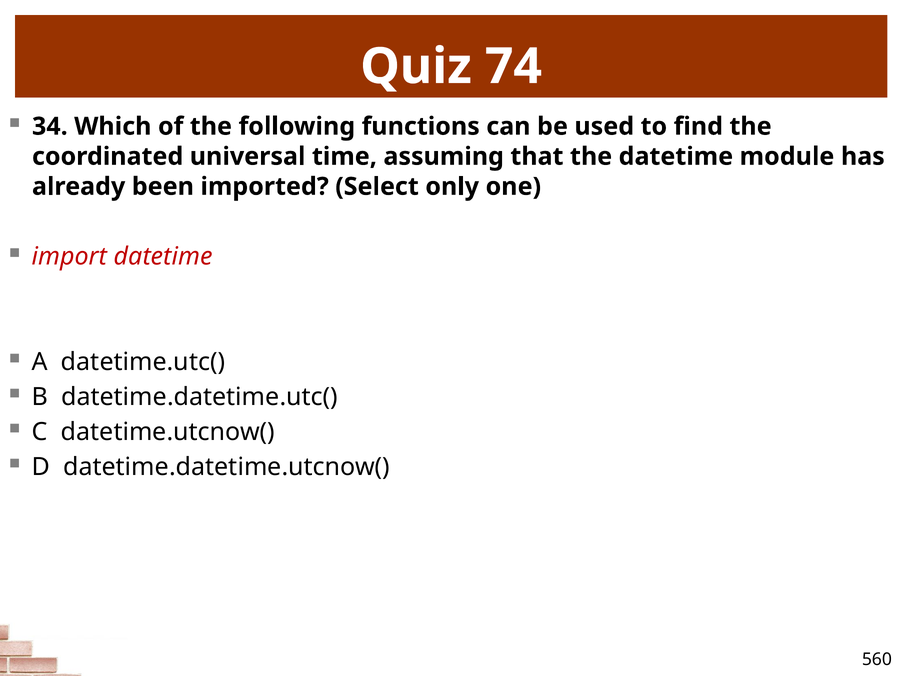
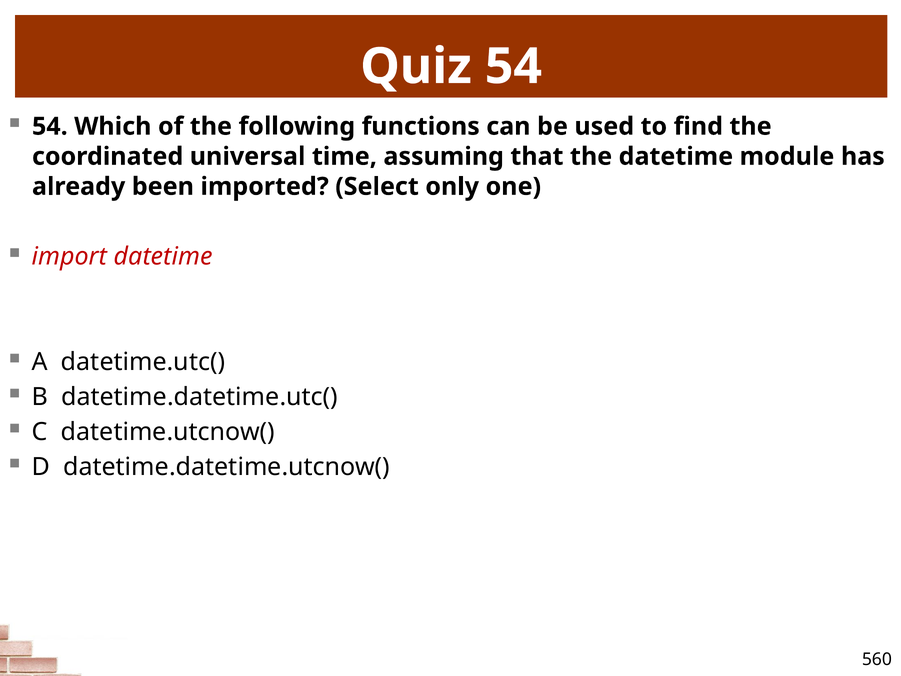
Quiz 74: 74 -> 54 (513, 67)
34: 34 -> 54 (50, 126)
